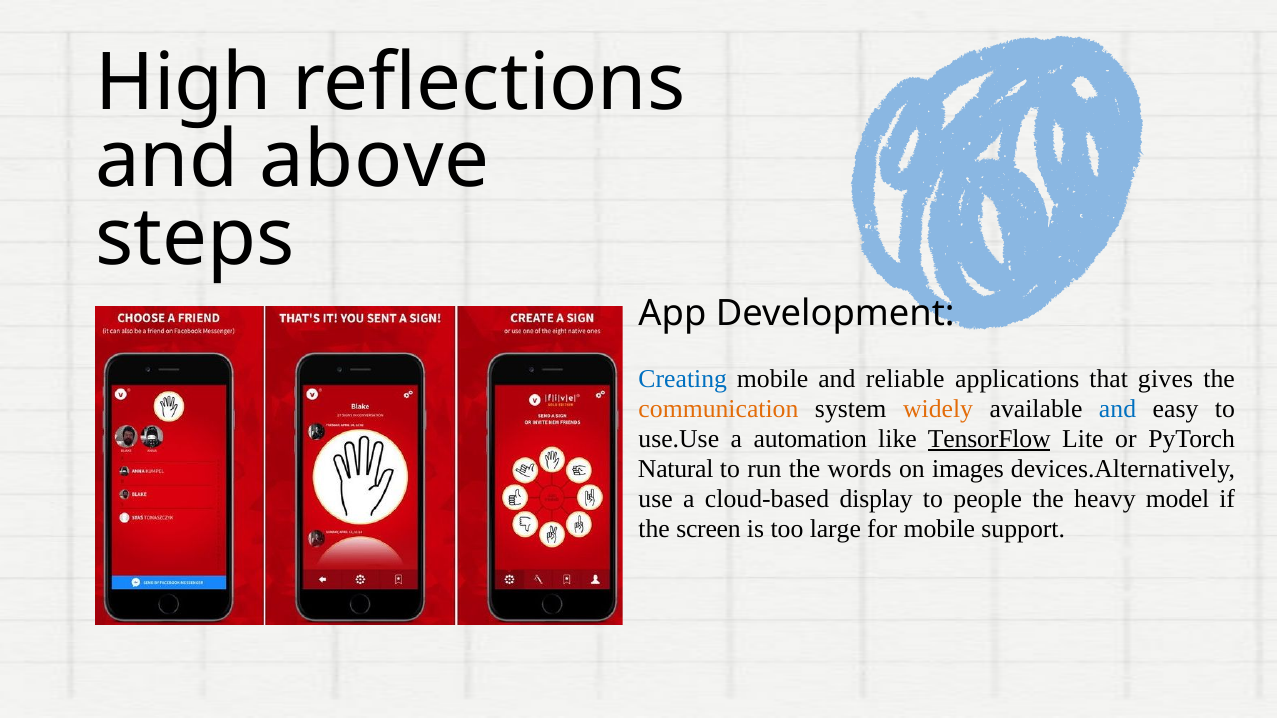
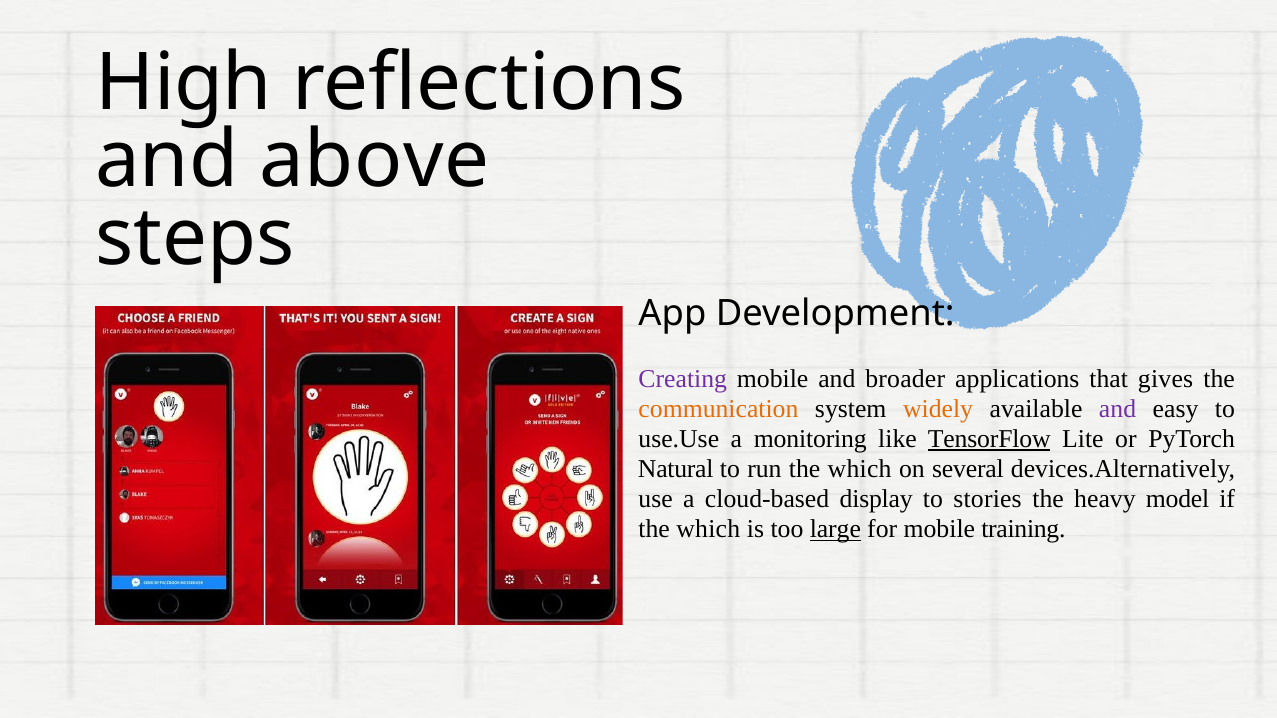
Creating colour: blue -> purple (683, 379)
reliable: reliable -> broader (905, 379)
and colour: blue -> purple (1118, 409)
automation: automation -> monitoring (810, 439)
run the words: words -> which (860, 469)
images: images -> several (968, 469)
people: people -> stories (988, 500)
screen: screen -> which (708, 530)
large underline: none -> present (835, 530)
support: support -> training (1023, 530)
